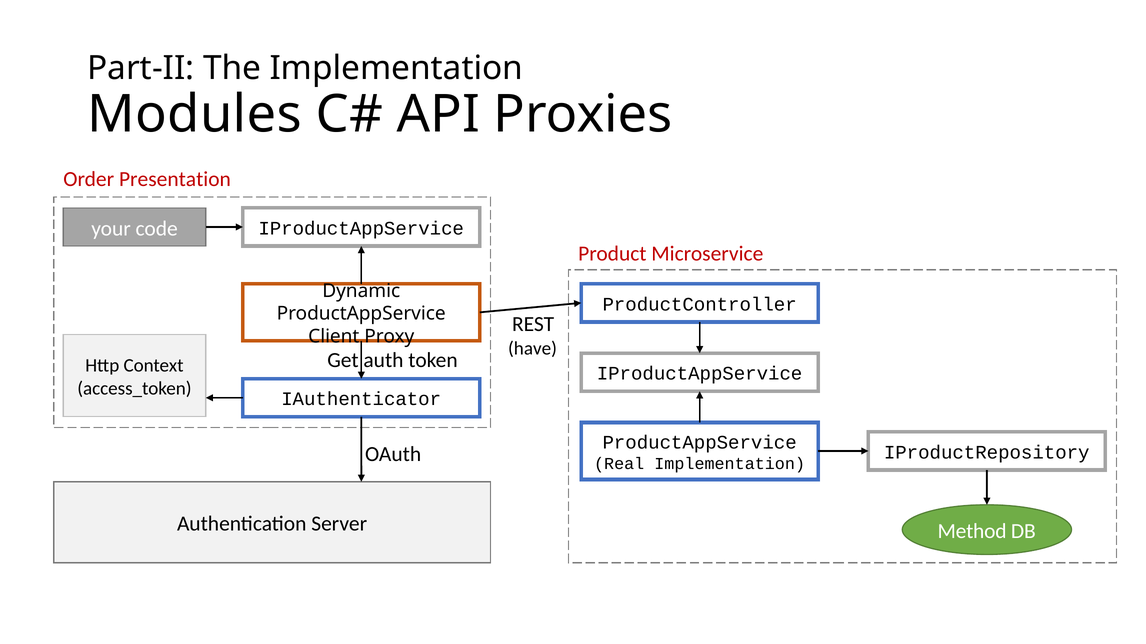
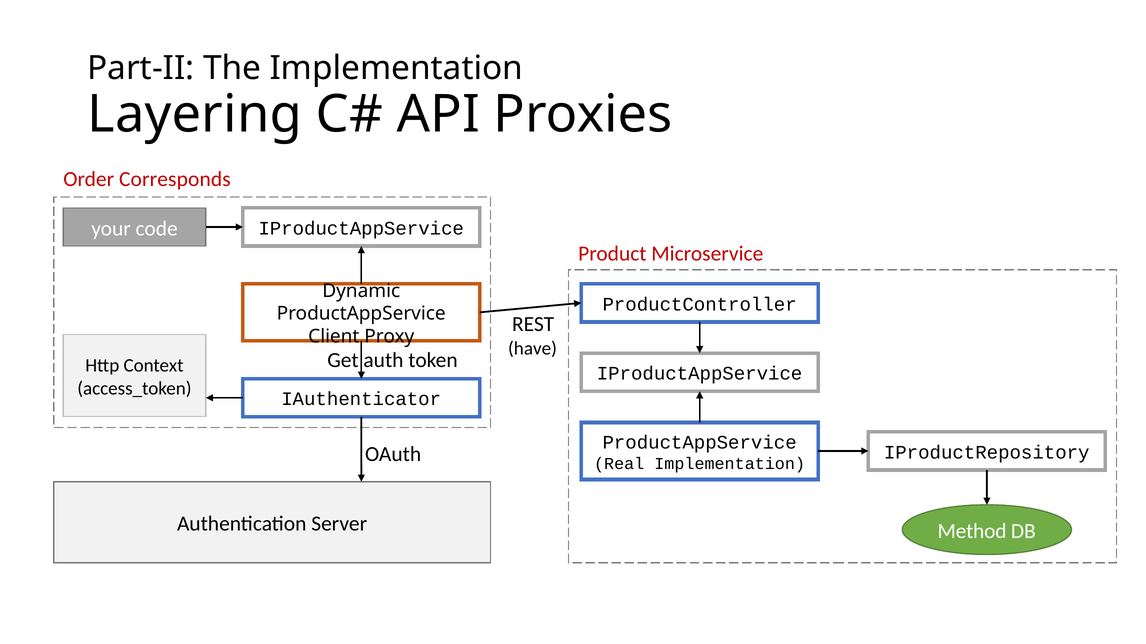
Modules: Modules -> Layering (195, 114)
Presentation: Presentation -> Corresponds (175, 179)
